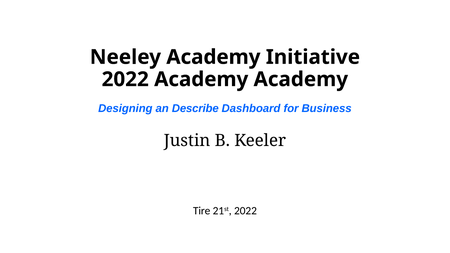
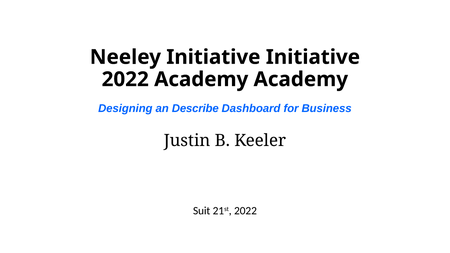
Neeley Academy: Academy -> Initiative (213, 57)
Tire: Tire -> Suit (202, 211)
